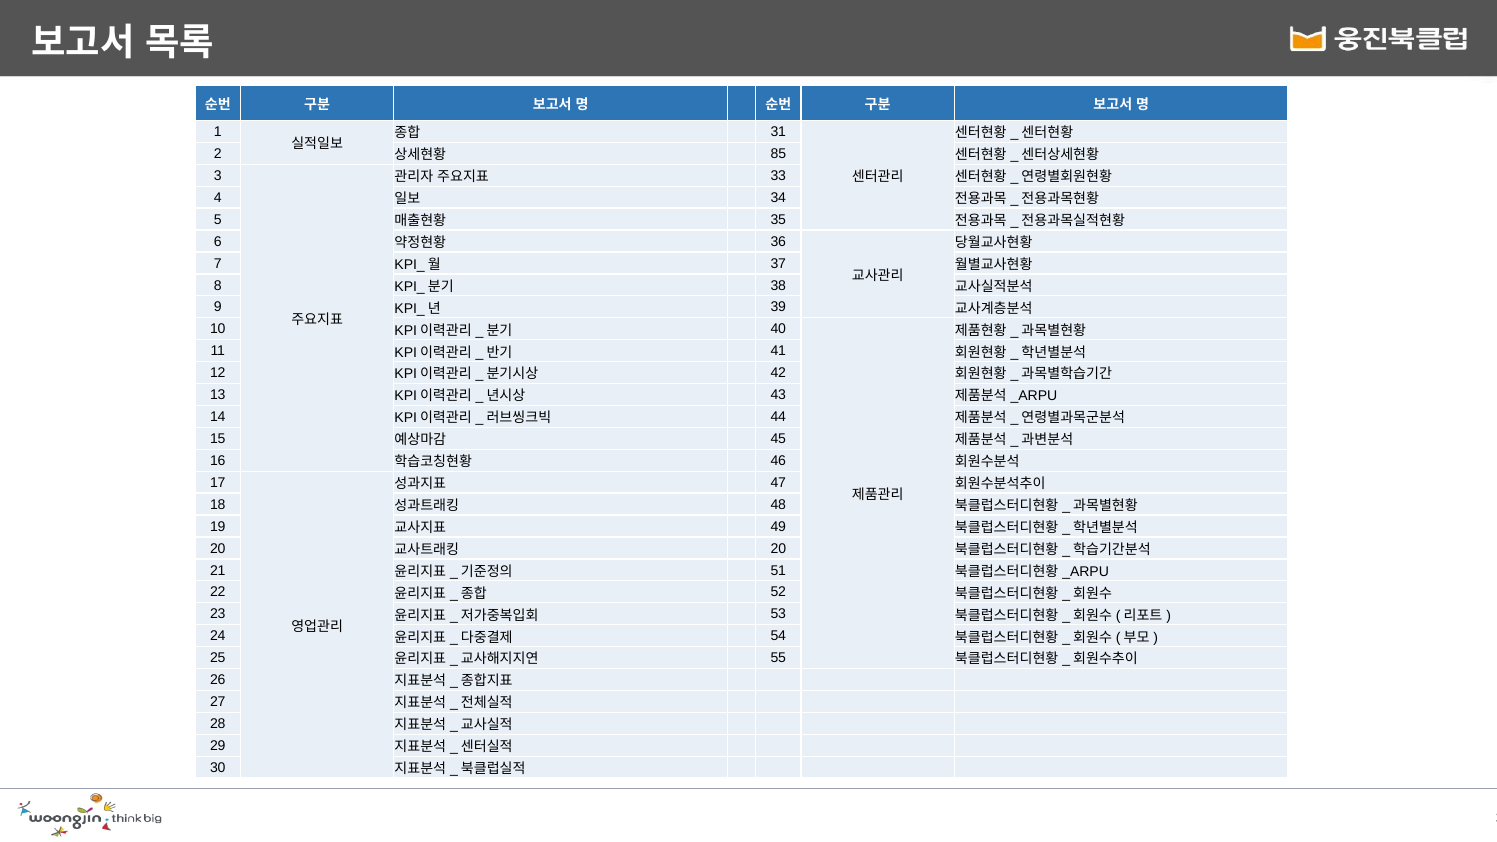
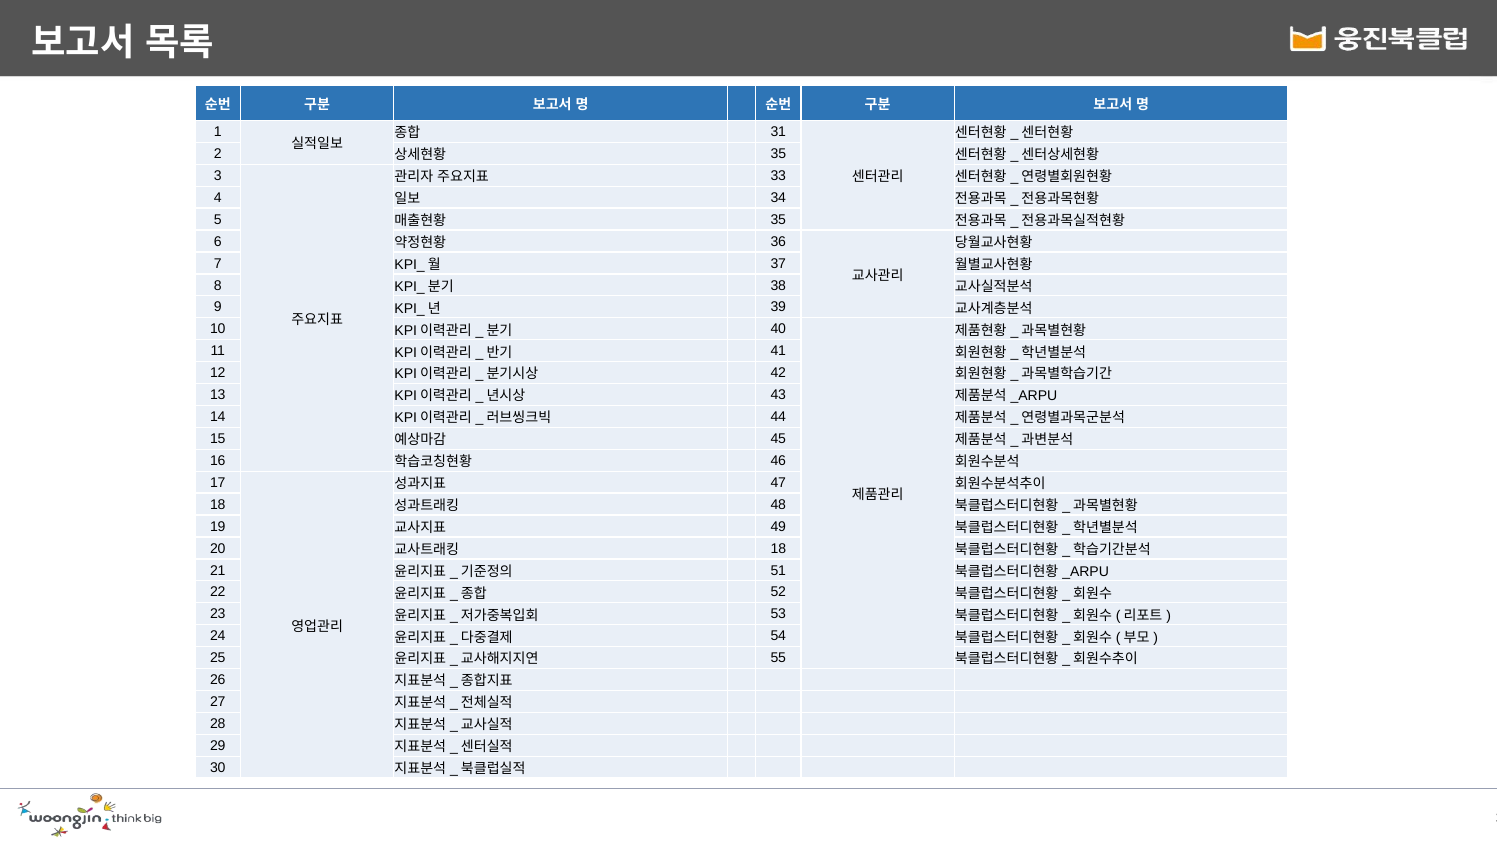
85: 85 -> 35 (778, 154)
20: 20 -> 18 (778, 549)
